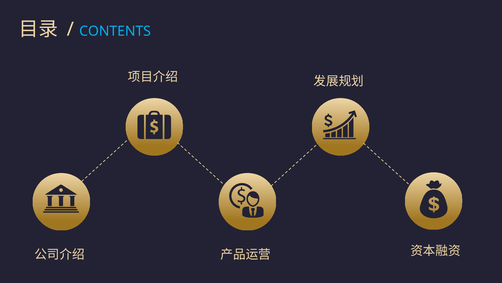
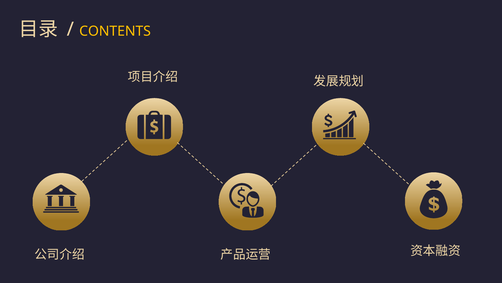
CONTENTS colour: light blue -> yellow (115, 31)
